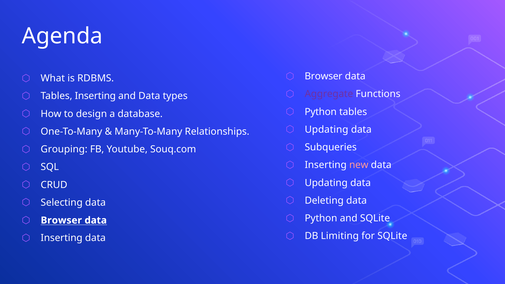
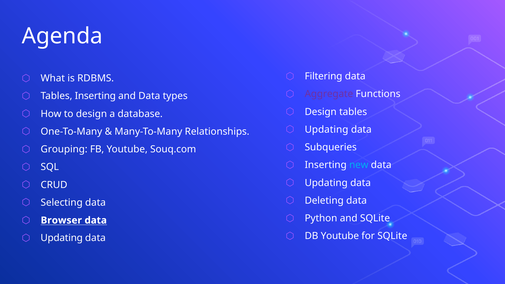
Browser: Browser -> Filtering (324, 76)
Python: Python -> Design (321, 112)
new colour: pink -> light blue (359, 165)
DB Limiting: Limiting -> Youtube (340, 236)
Inserting: Inserting -> Updating (62, 238)
